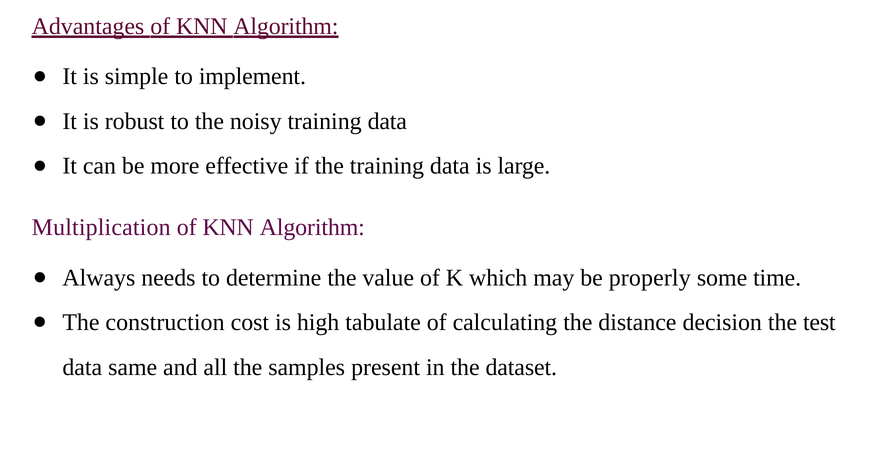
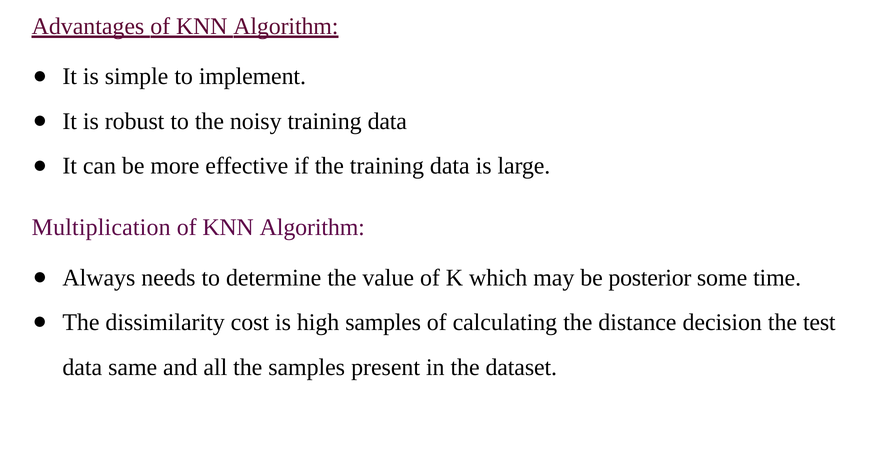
properly: properly -> posterior (650, 278)
construction: construction -> dissimilarity (165, 322)
high tabulate: tabulate -> samples (383, 322)
